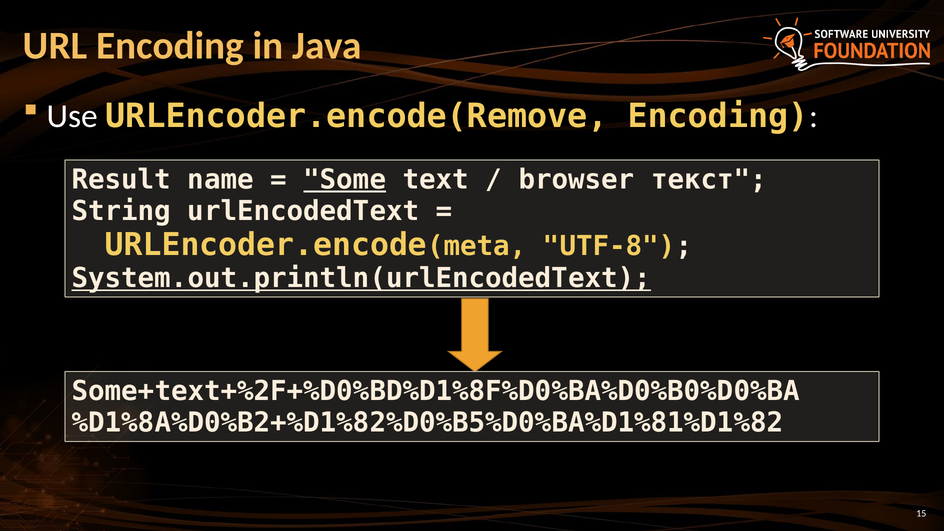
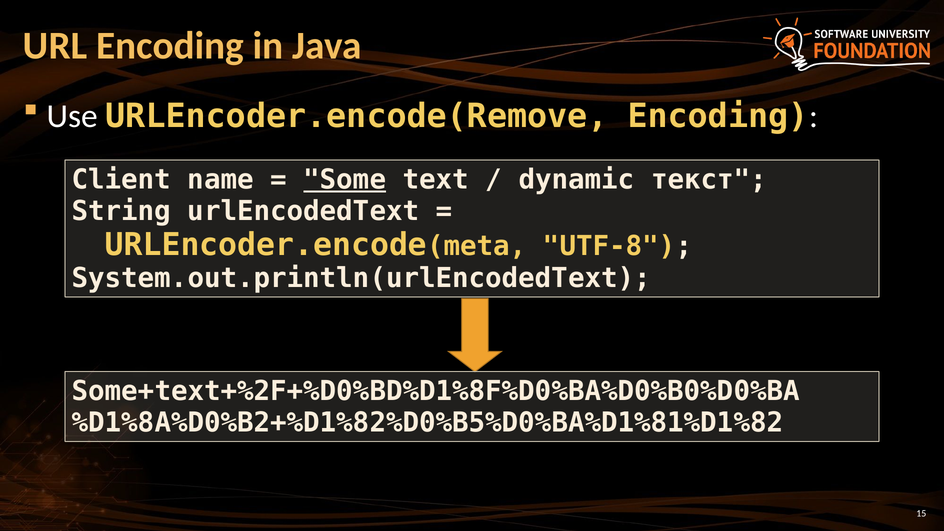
Result: Result -> Client (121, 180)
browser: browser -> dynamic (577, 180)
System.out.println(urlEncodedText underline: present -> none (361, 278)
